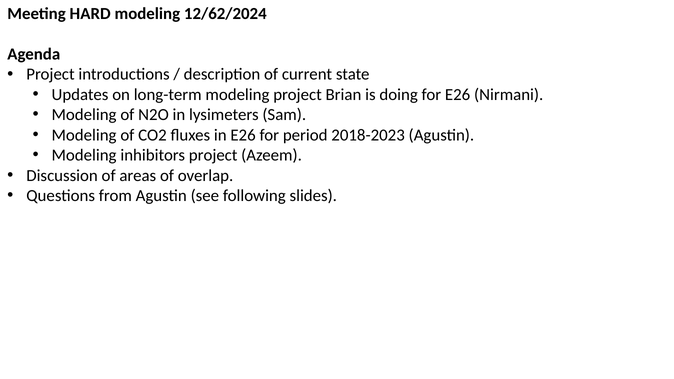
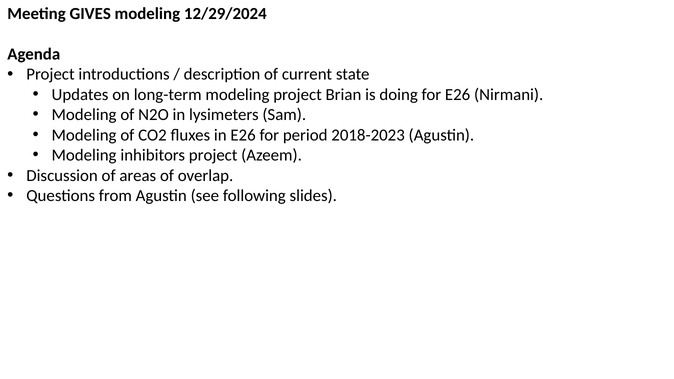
HARD: HARD -> GIVES (90, 14)
12/62/2024: 12/62/2024 -> 12/29/2024 (225, 14)
